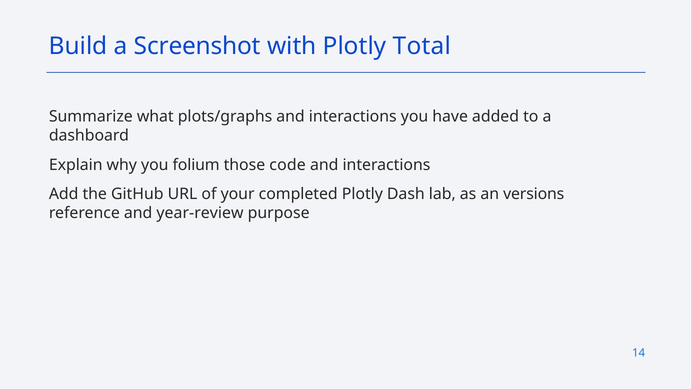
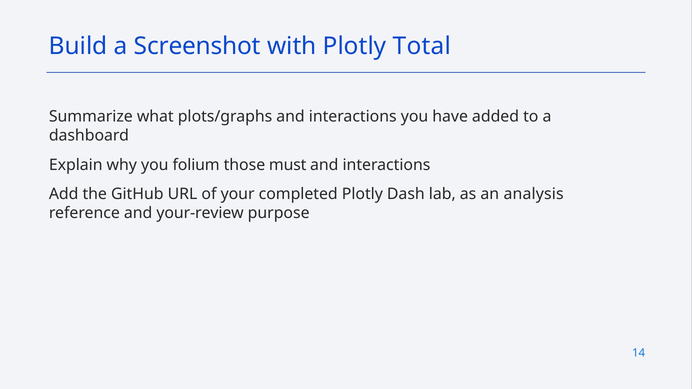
code: code -> must (288, 165)
versions: versions -> analysis (534, 194)
year-review: year-review -> your-review (200, 213)
